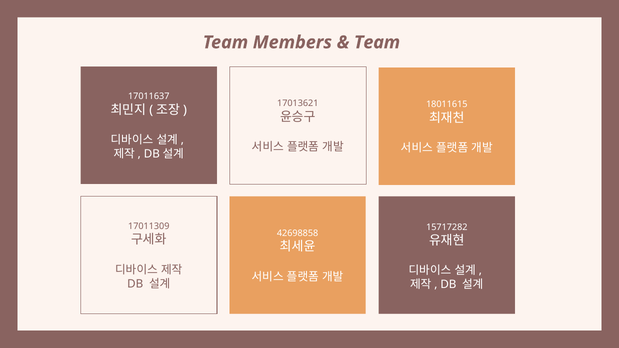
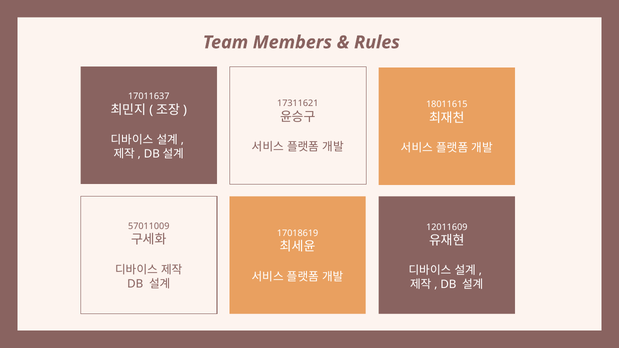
Team: Team -> Rules (377, 42)
17013621: 17013621 -> 17311621 (298, 103)
17011309: 17011309 -> 57011009 (149, 226)
15717282: 15717282 -> 12011609 (447, 227)
42698858: 42698858 -> 17018619 (298, 233)
